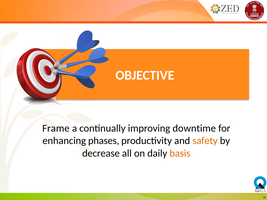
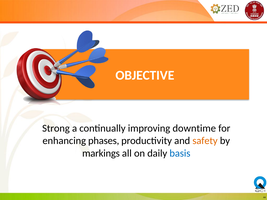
Frame: Frame -> Strong (56, 128)
decrease: decrease -> markings (101, 153)
basis colour: orange -> blue (180, 153)
